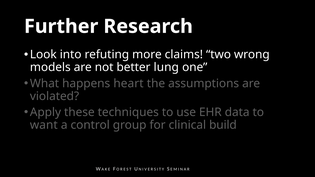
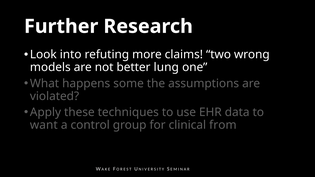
heart: heart -> some (129, 83)
build: build -> from (223, 125)
